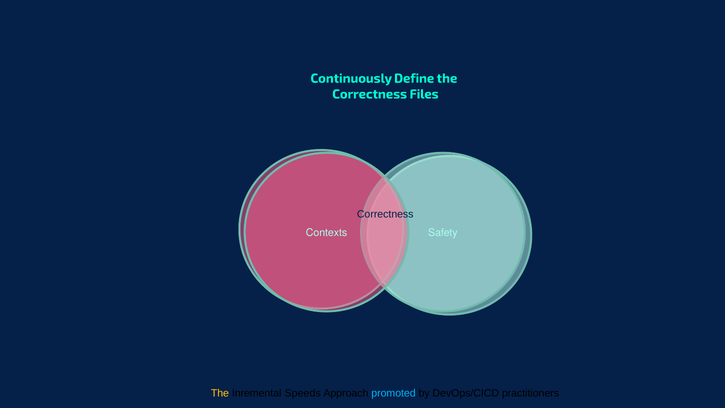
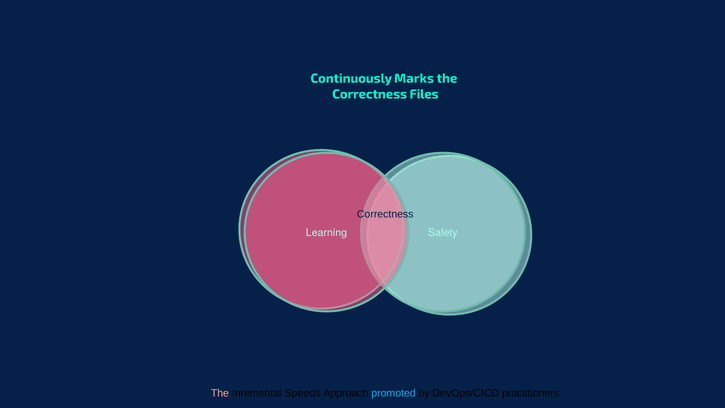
Define: Define -> Marks (414, 78)
Contexts: Contexts -> Learning (326, 233)
The colour: yellow -> pink (220, 393)
